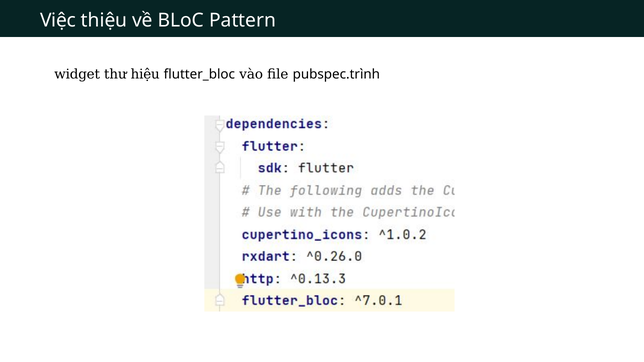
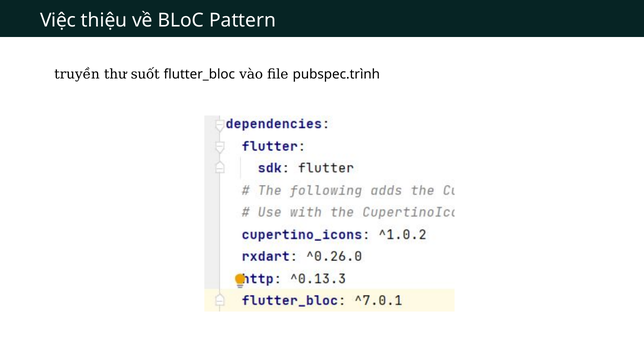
widget: widget -> truyền (77, 74)
hiệu: hiệu -> suốt (145, 74)
